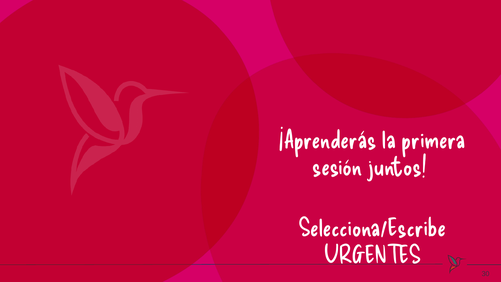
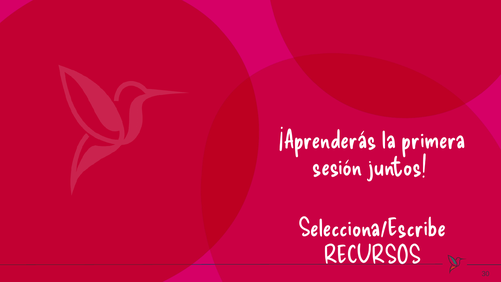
URGENTES: URGENTES -> RECURSOS (372, 255)
